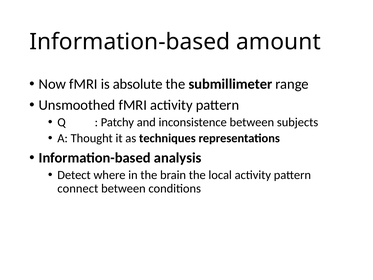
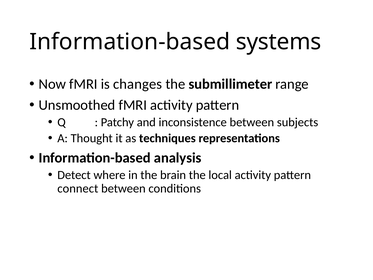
amount: amount -> systems (279, 42)
absolute: absolute -> changes (138, 84)
